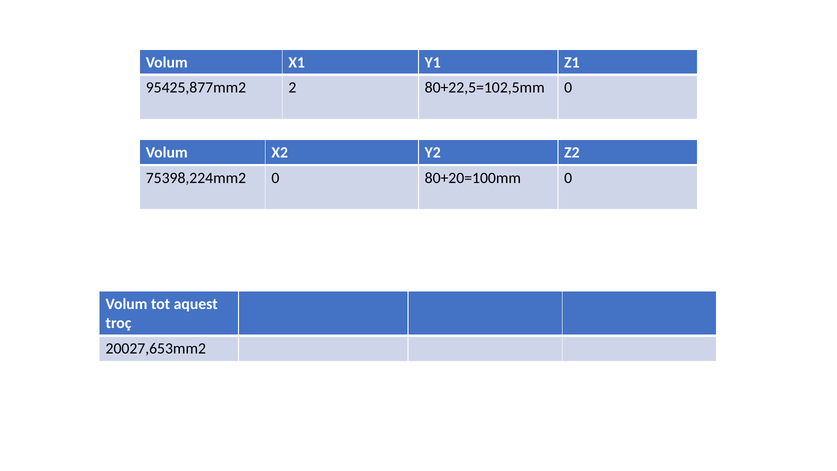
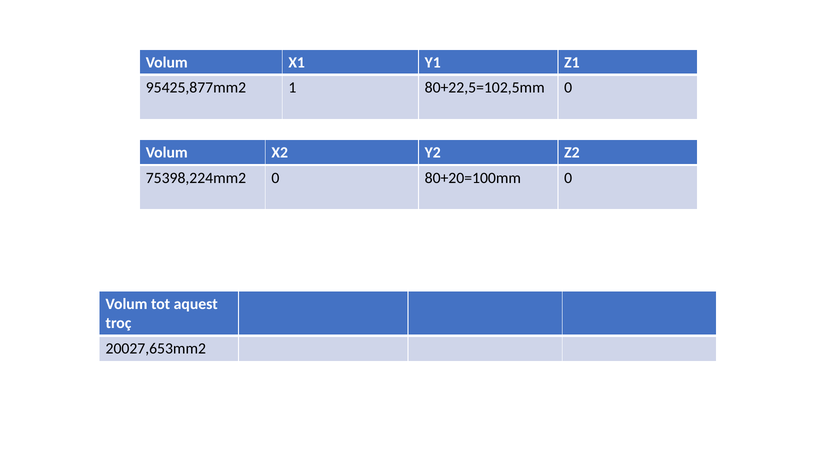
2: 2 -> 1 (292, 88)
